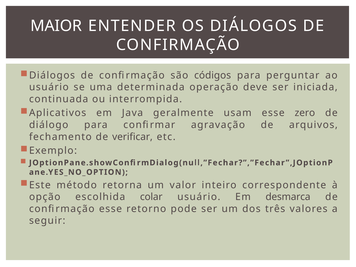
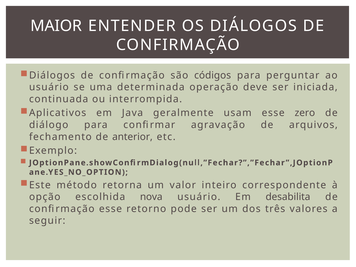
verificar: verificar -> anterior (132, 137)
colar: colar -> nova (151, 197)
desmarca: desmarca -> desabilita (288, 197)
